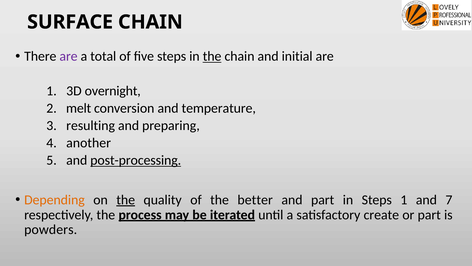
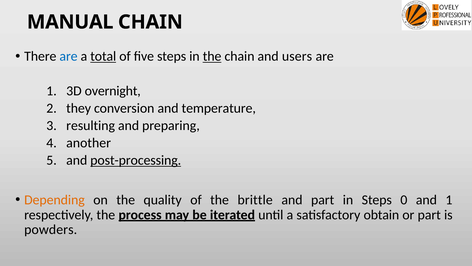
SURFACE: SURFACE -> MANUAL (70, 22)
are colour: purple -> blue (69, 56)
total underline: none -> present (103, 56)
initial: initial -> users (297, 56)
melt: melt -> they (79, 108)
the underline: present -> none (126, 200)
better: better -> brittle (255, 200)
Steps 1: 1 -> 0 (404, 200)
and 7: 7 -> 1 (449, 200)
create: create -> obtain (381, 214)
